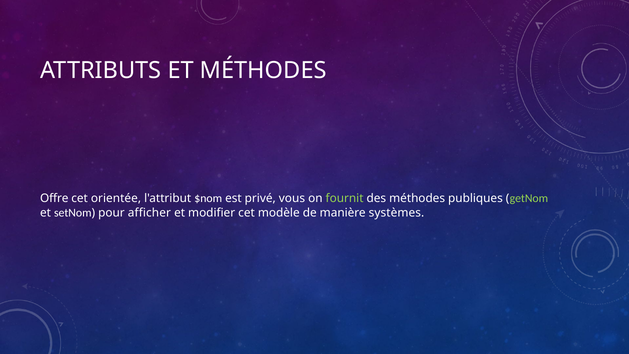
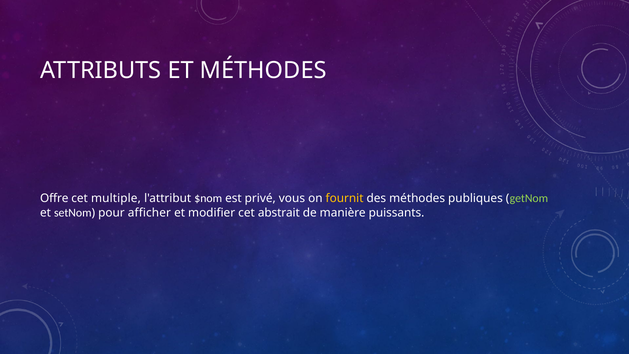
orientée: orientée -> multiple (116, 198)
fournit colour: light green -> yellow (345, 198)
modèle: modèle -> abstrait (279, 213)
systèmes: systèmes -> puissants (397, 213)
